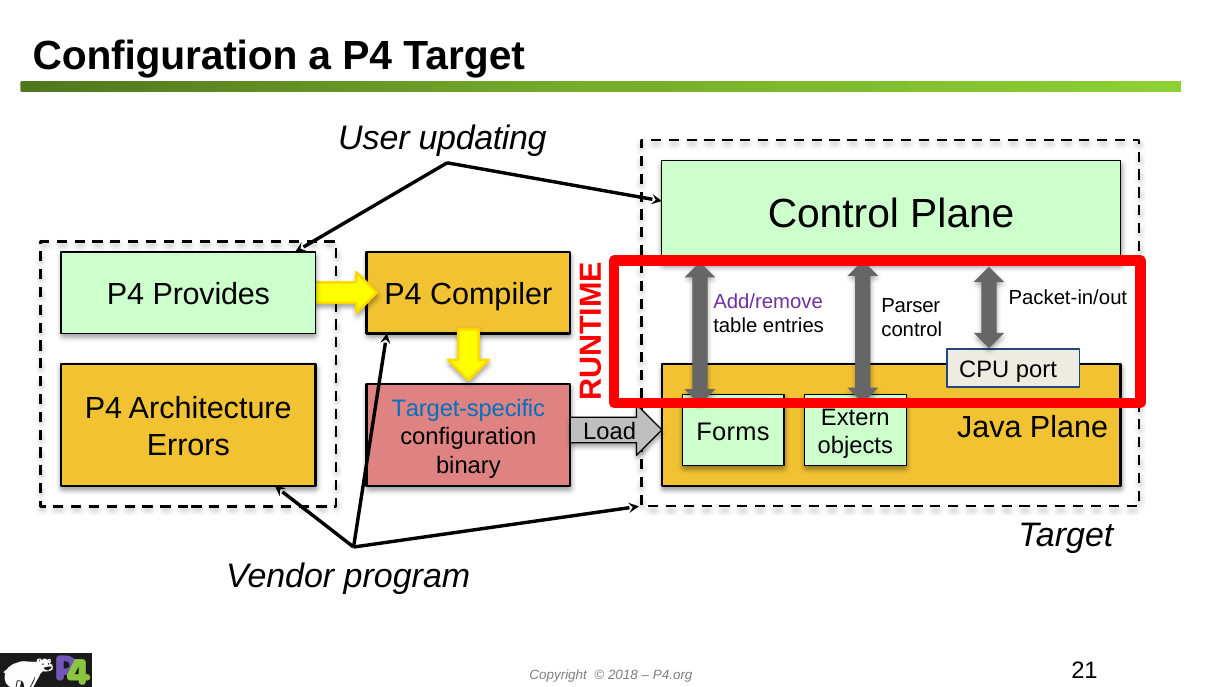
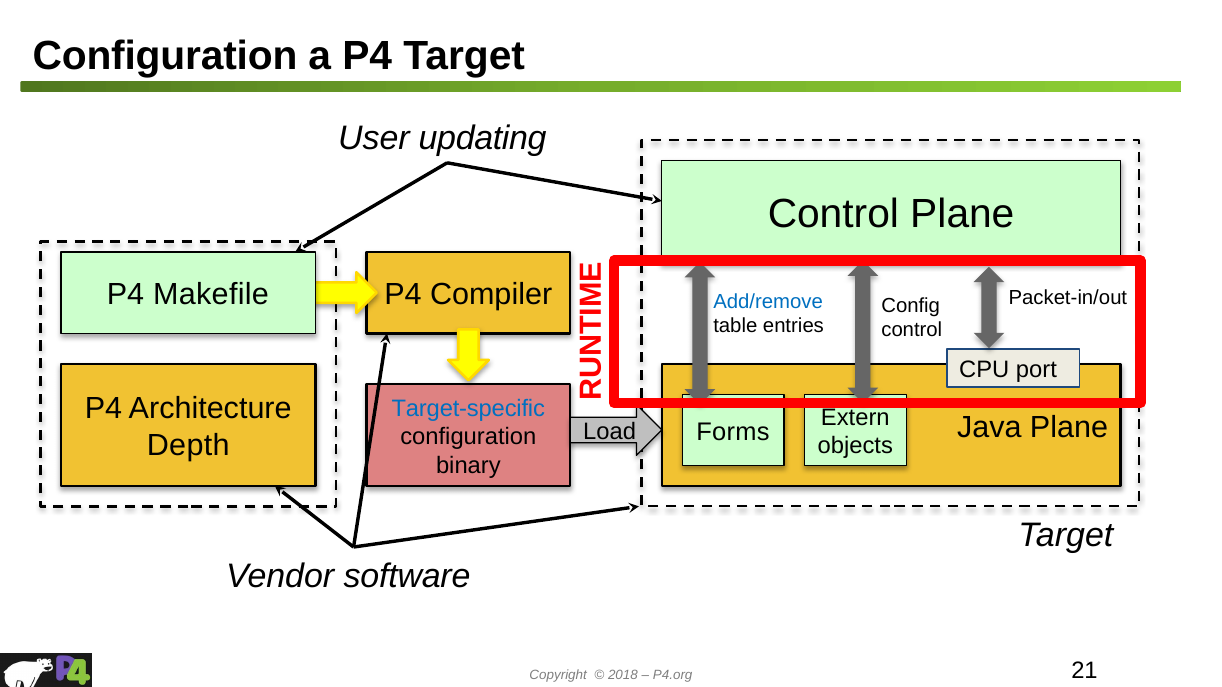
Provides: Provides -> Makefile (211, 295)
Add/remove colour: purple -> blue (768, 302)
Parser: Parser -> Config (911, 306)
Errors: Errors -> Depth (188, 446)
program: program -> software (407, 576)
